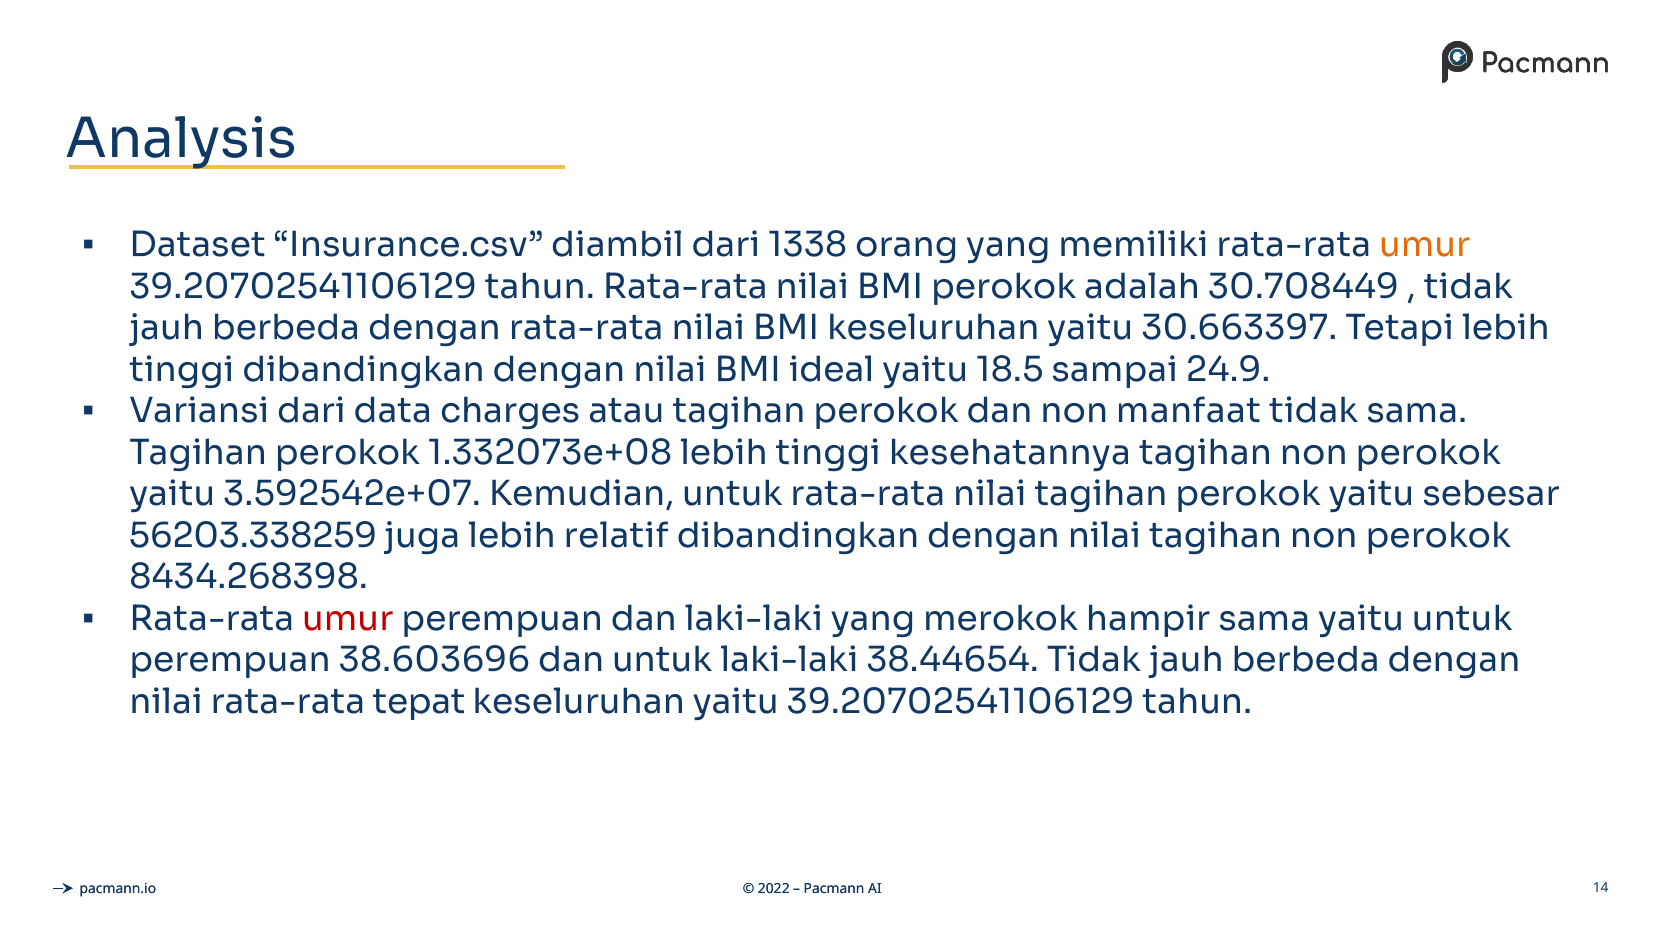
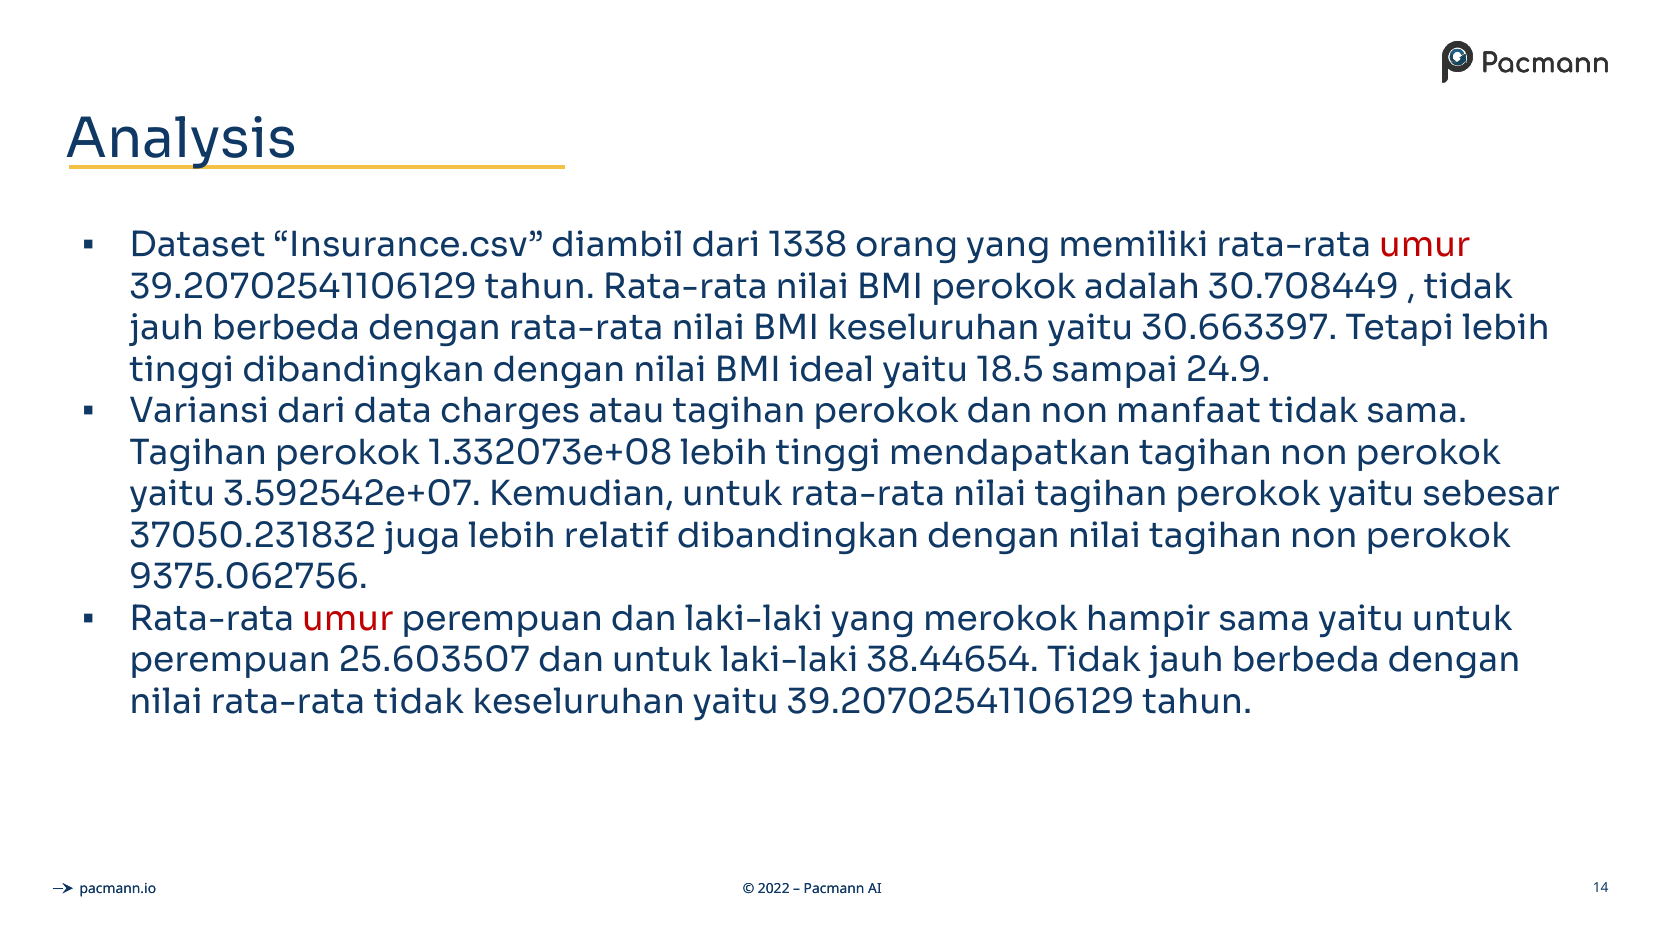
umur colour: orange -> red (1425, 245)
kesehatannya: kesehatannya -> mendapatkan (1010, 453)
56203.338259: 56203.338259 -> 37050.231832 (253, 536)
8434.268398: 8434.268398 -> 9375.062756 (249, 578)
38.603696: 38.603696 -> 25.603507 (434, 661)
rata-rata tepat: tepat -> tidak (419, 702)
